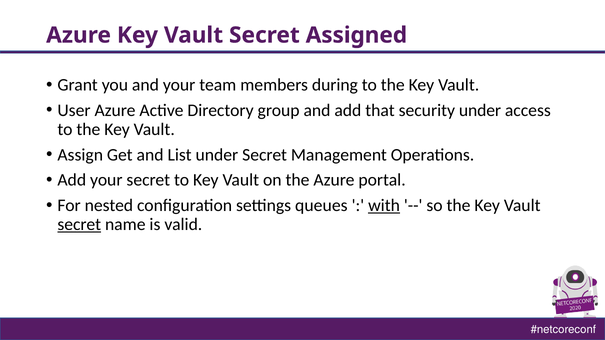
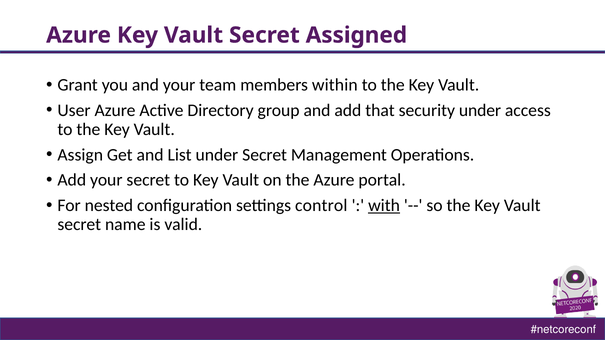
during: during -> within (335, 85)
queues: queues -> control (321, 206)
secret underline: present -> none (79, 225)
